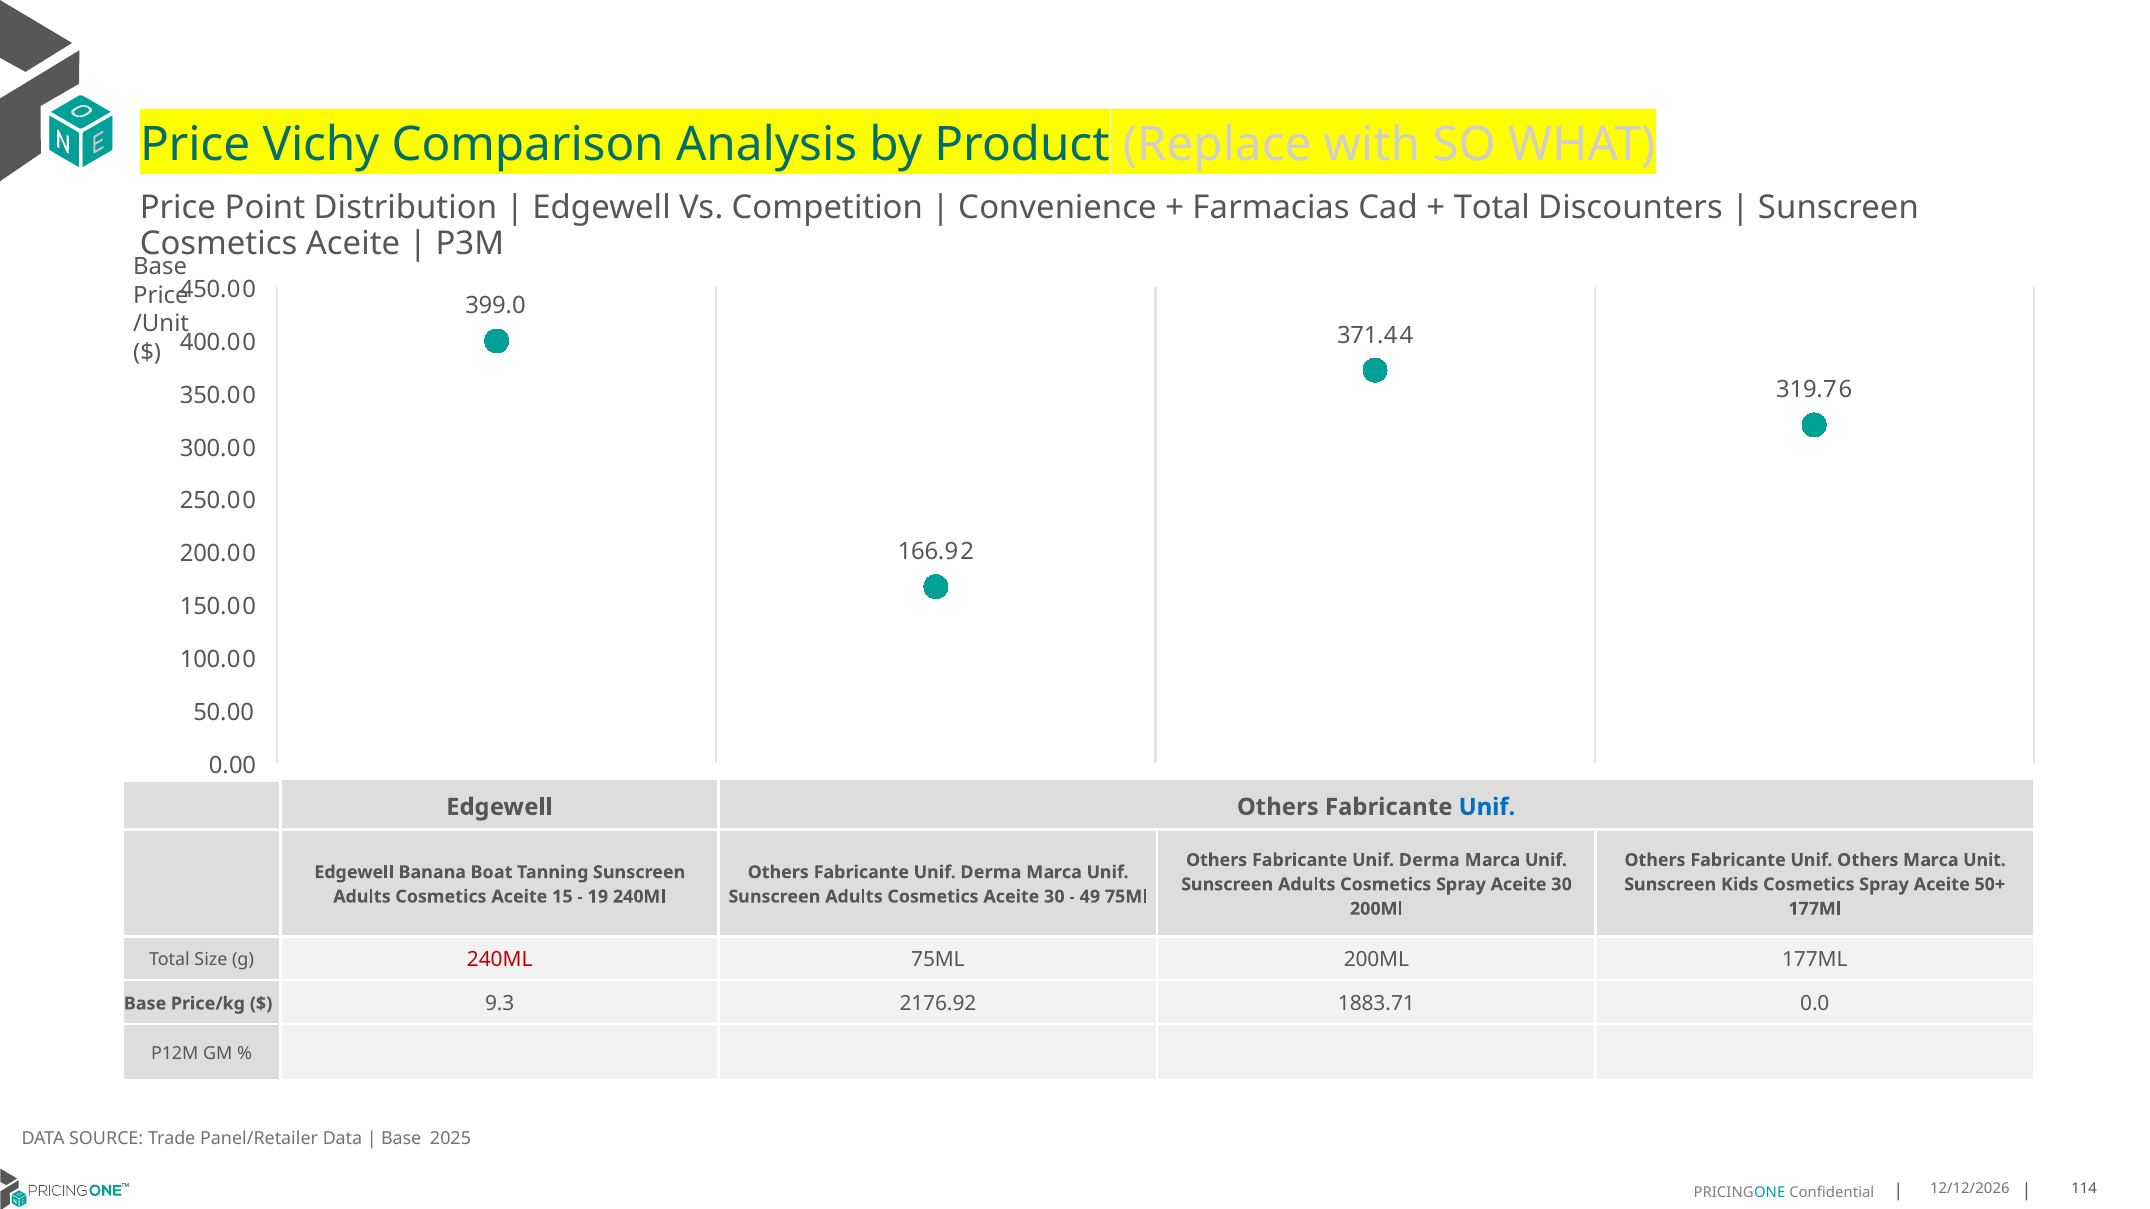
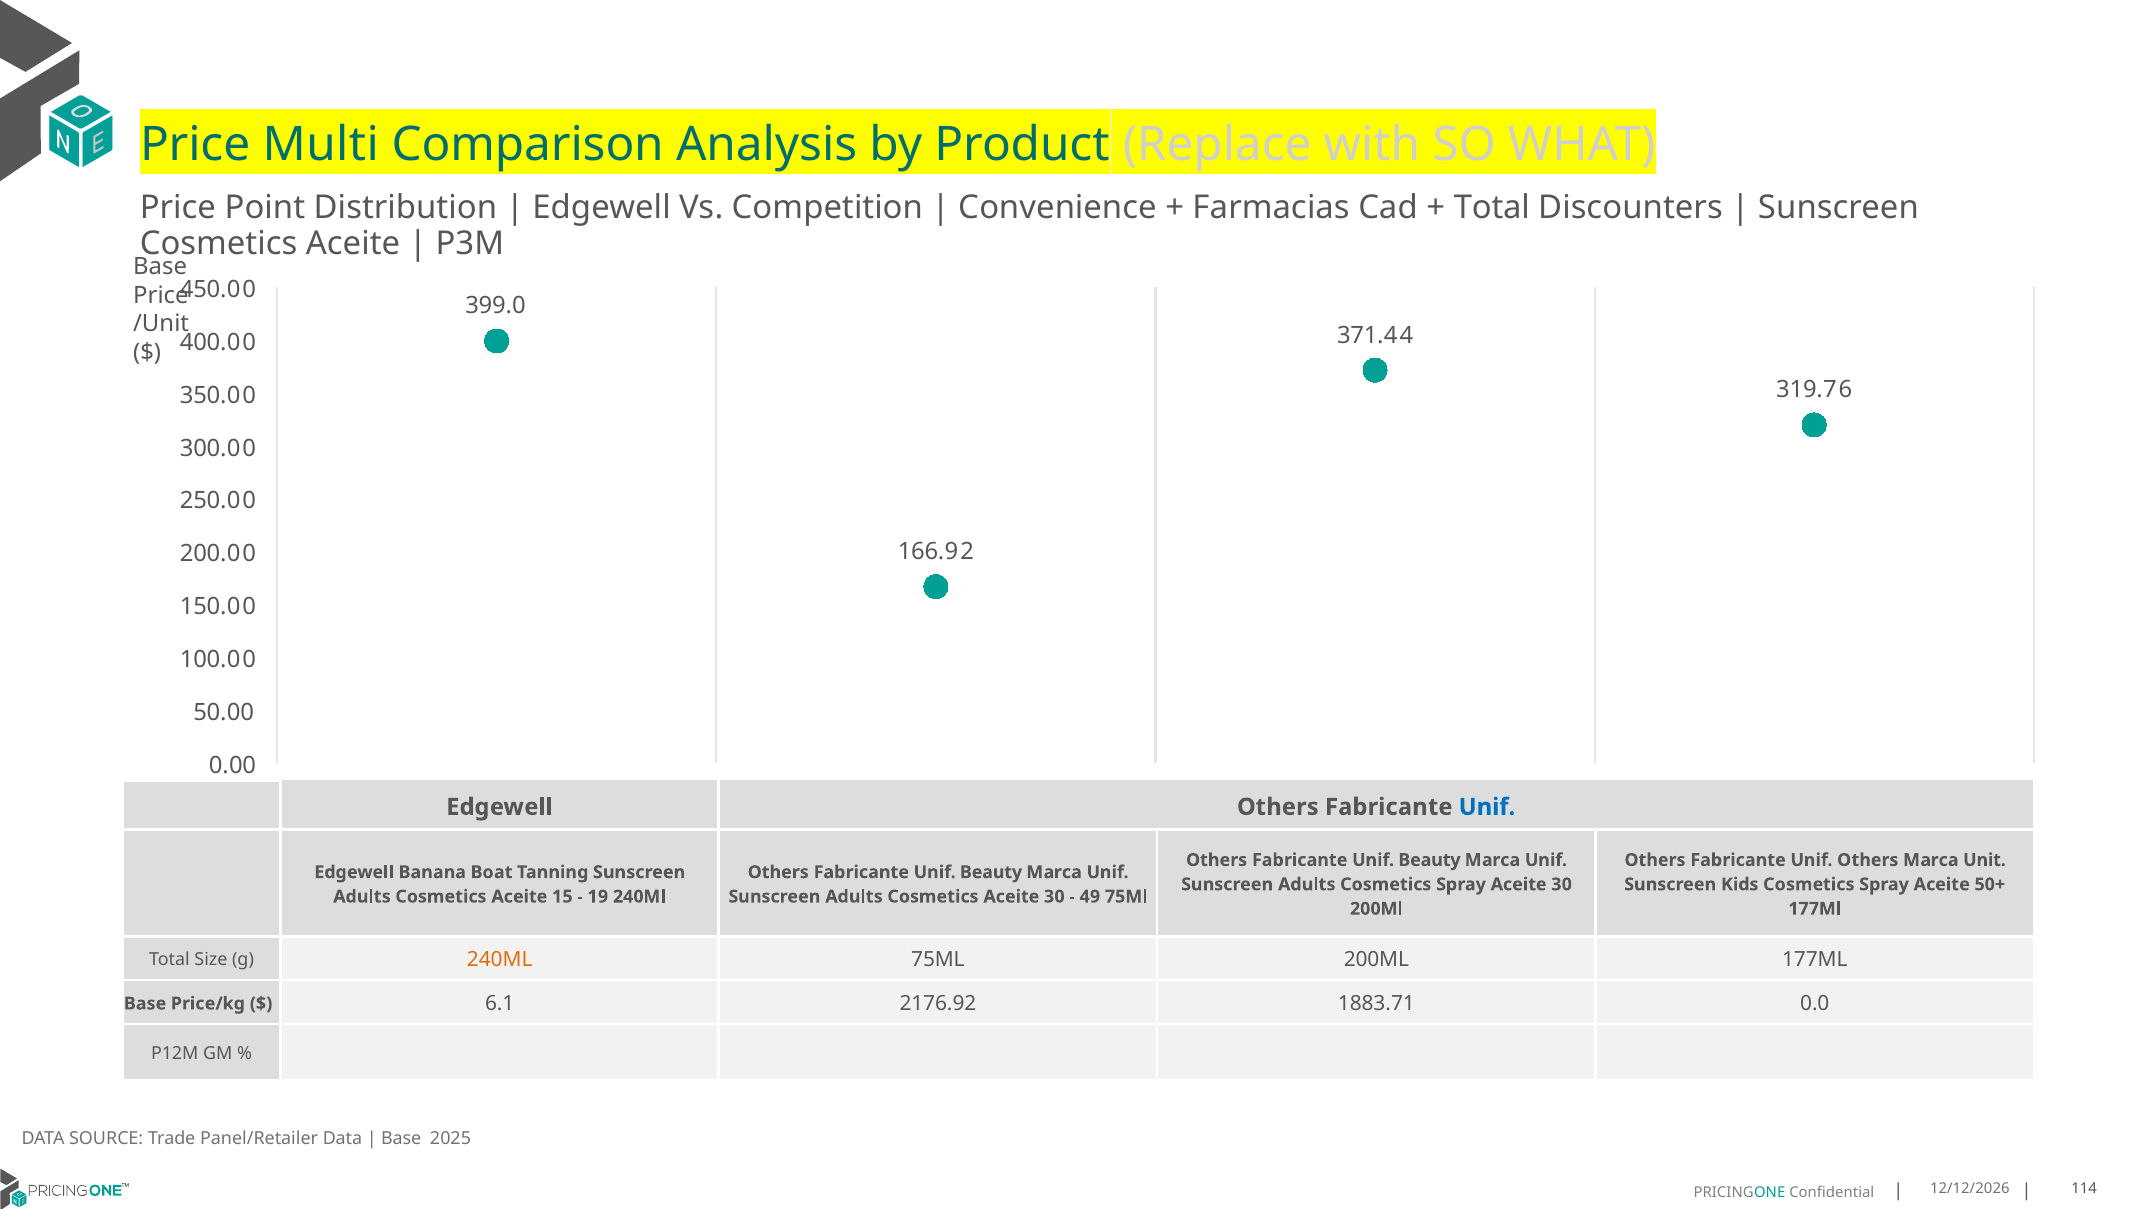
Vichy: Vichy -> Multi (321, 145)
Derma: Derma -> Beauty (1429, 860)
Derma: Derma -> Beauty (991, 873)
240ML colour: red -> orange (500, 960)
9.3: 9.3 -> 6.1 (500, 1004)
